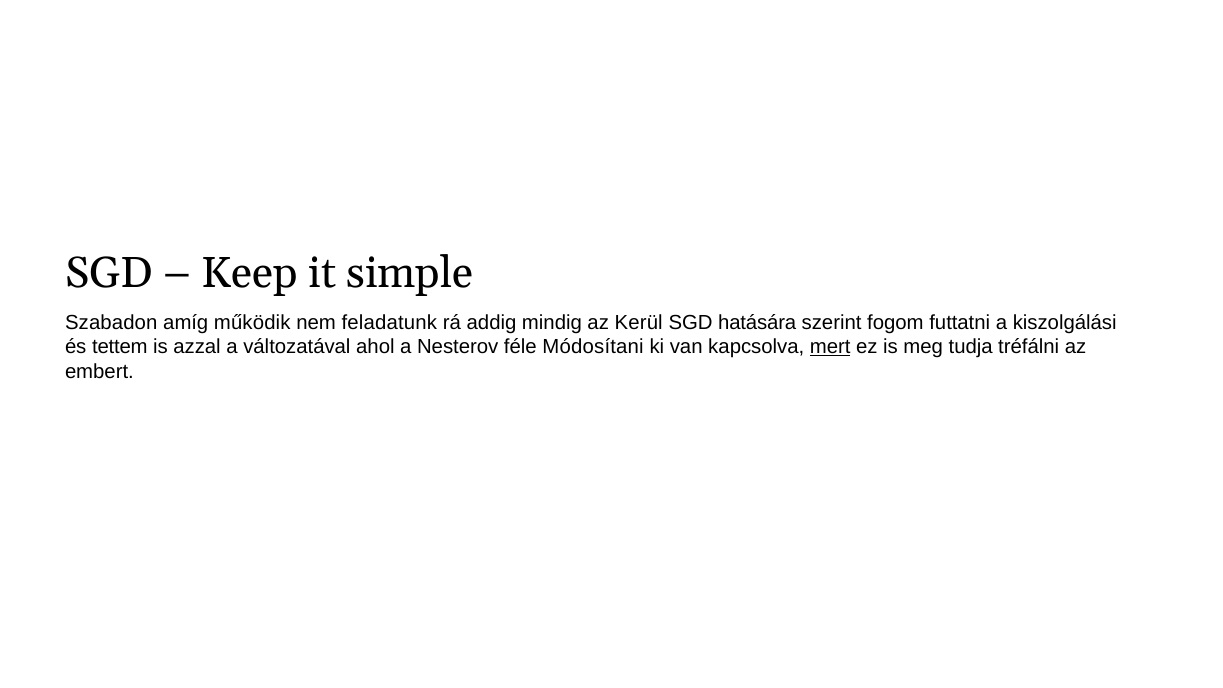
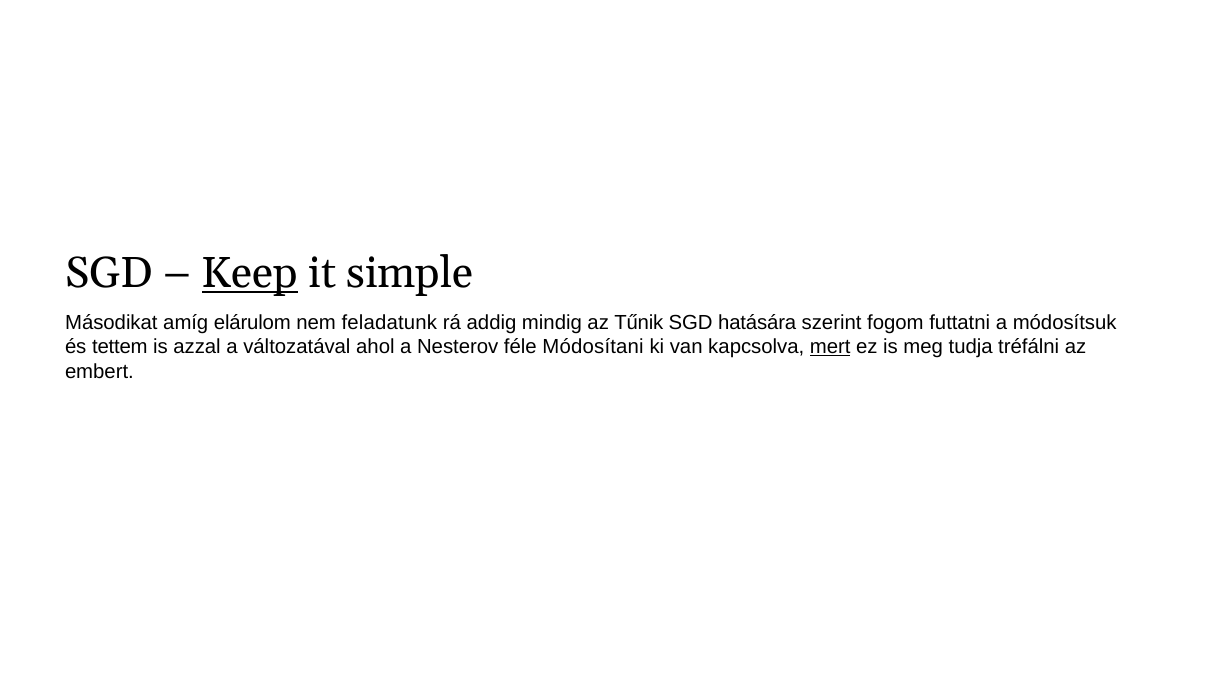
Keep underline: none -> present (250, 273)
Szabadon: Szabadon -> Másodikat (111, 323)
működik: működik -> elárulom (252, 323)
Kerül: Kerül -> Tűnik (639, 323)
kiszolgálási: kiszolgálási -> módosítsuk (1065, 323)
